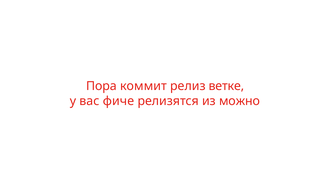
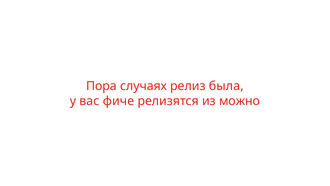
коммит: коммит -> случаях (144, 86)
ветке: ветке -> была (226, 86)
